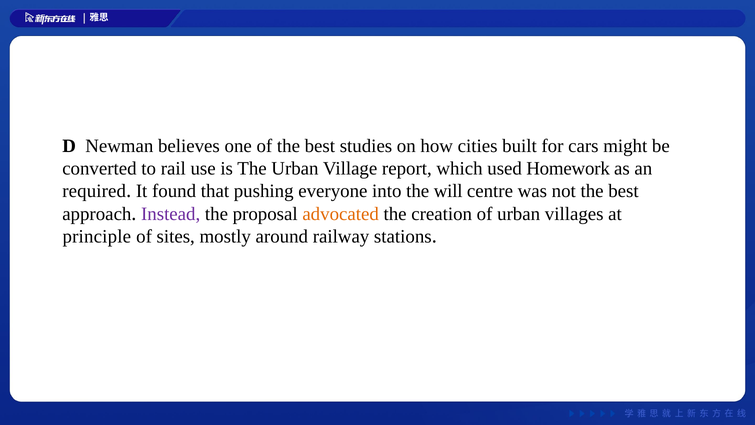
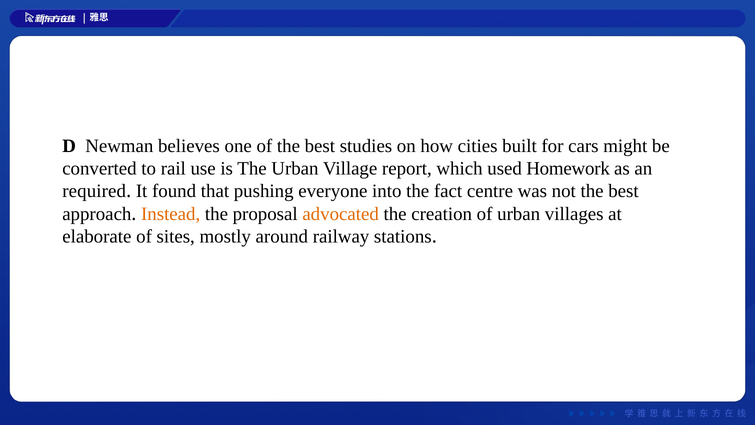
will: will -> fact (448, 191)
Instead colour: purple -> orange (171, 214)
principle: principle -> elaborate (97, 236)
